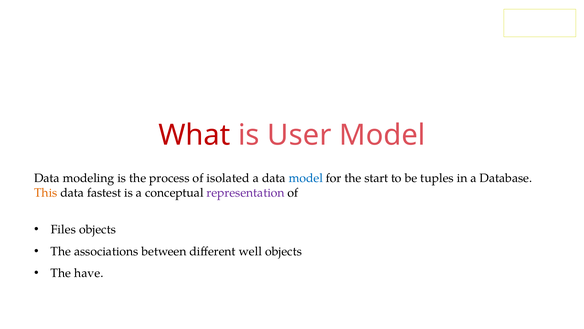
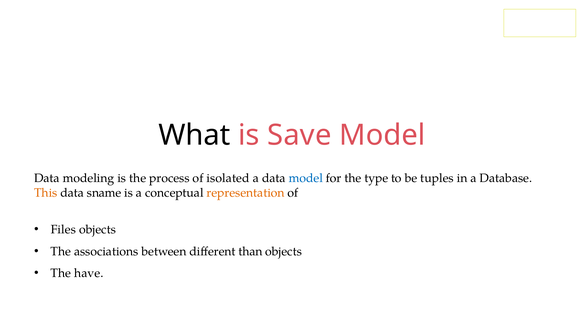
What colour: red -> black (194, 135)
User: User -> Save (299, 135)
start: start -> type (376, 178)
fastest: fastest -> sname (104, 193)
representation colour: purple -> orange (246, 193)
well: well -> than (251, 251)
